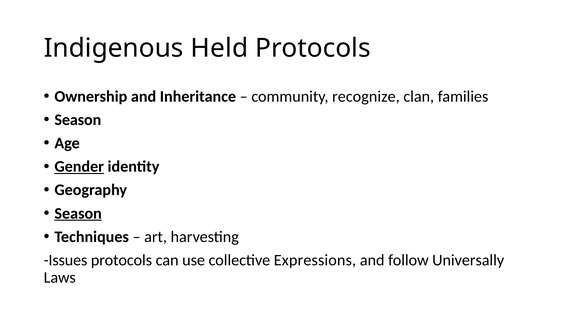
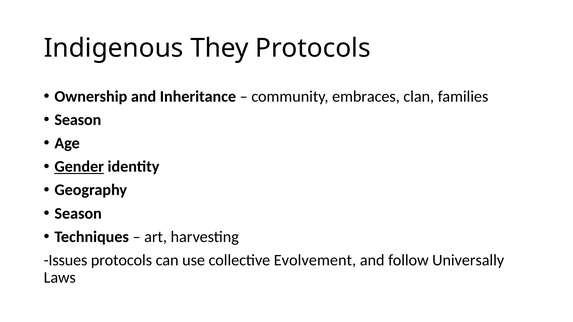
Held: Held -> They (220, 48)
recognize: recognize -> embraces (366, 97)
Season underline: present -> none (78, 214)
Expressions: Expressions -> Evolvement (315, 260)
